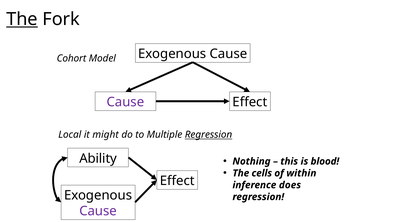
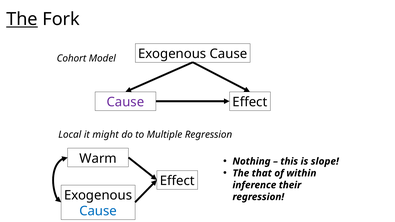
Regression underline: present -> none (209, 135)
Ability: Ability -> Warm (98, 159)
blood: blood -> slope (325, 161)
cells: cells -> that (262, 173)
does: does -> their (290, 185)
Cause colour: purple -> blue (98, 211)
